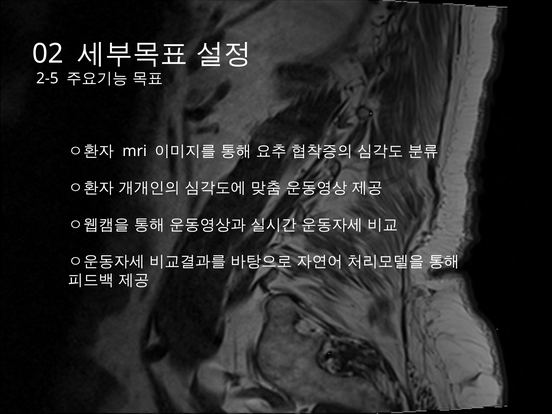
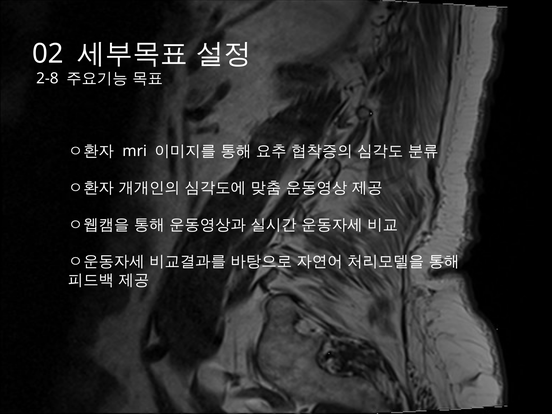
2-5: 2-5 -> 2-8 (47, 79)
